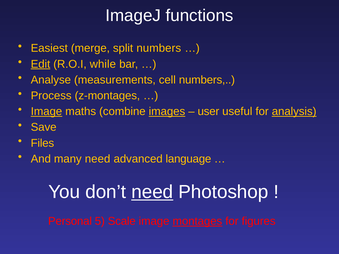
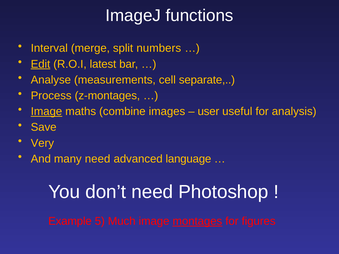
Easiest: Easiest -> Interval (49, 48)
while: while -> latest (103, 64)
cell numbers: numbers -> separate (207, 80)
images underline: present -> none (167, 112)
analysis underline: present -> none (294, 112)
Files: Files -> Very (42, 143)
need underline: present -> none (152, 192)
Personal: Personal -> Example (70, 221)
Scale: Scale -> Much (122, 221)
